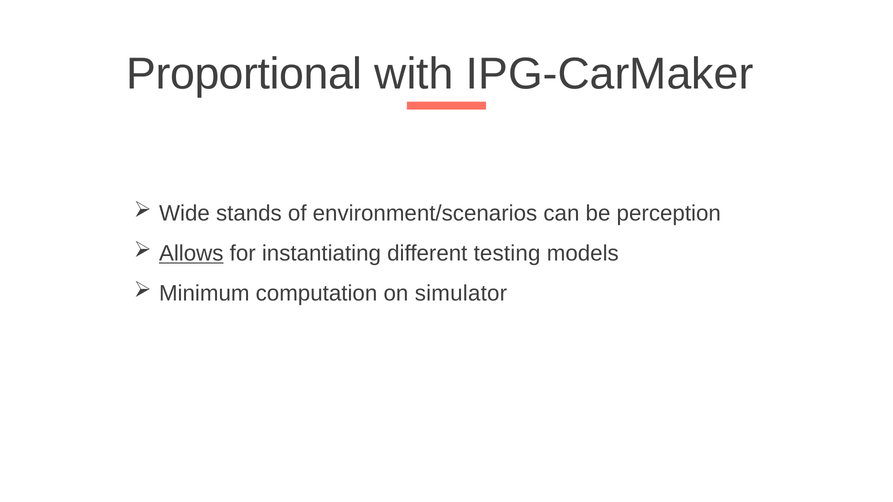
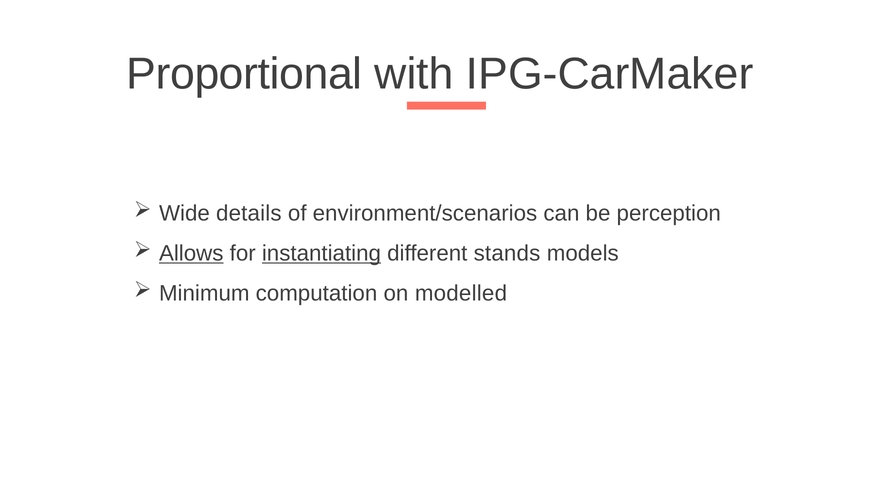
stands: stands -> details (249, 213)
instantiating underline: none -> present (321, 254)
testing: testing -> stands (507, 254)
simulator: simulator -> modelled (461, 294)
